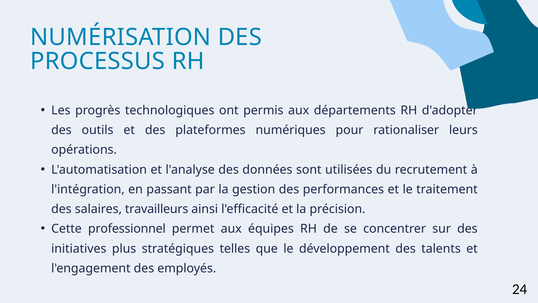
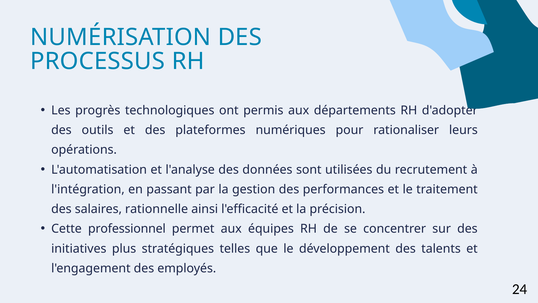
travailleurs: travailleurs -> rationnelle (157, 209)
